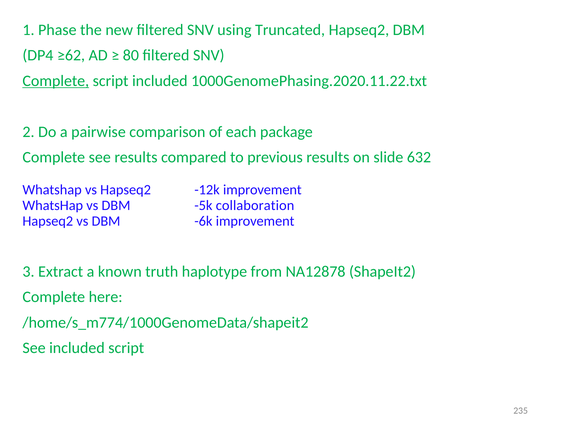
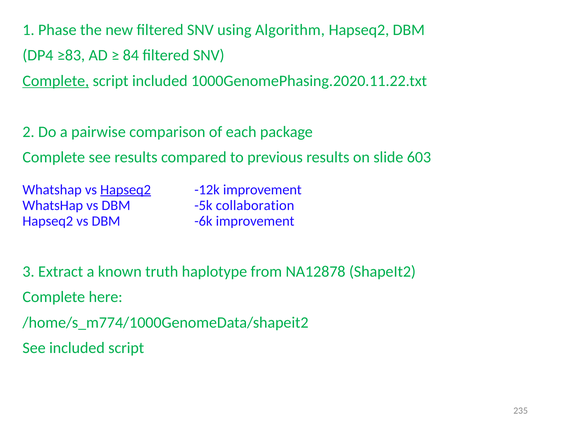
Truncated: Truncated -> Algorithm (290, 30)
≥62: ≥62 -> ≥83 (71, 55)
80: 80 -> 84 (131, 55)
632: 632 -> 603 (419, 157)
Hapseq2 underline: none -> present (126, 190)
